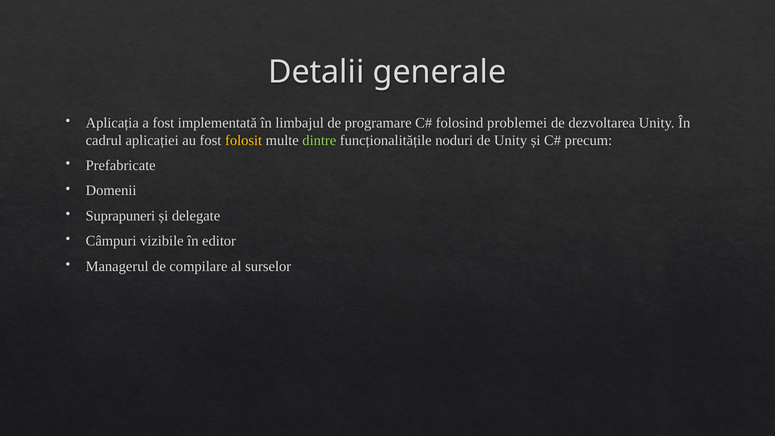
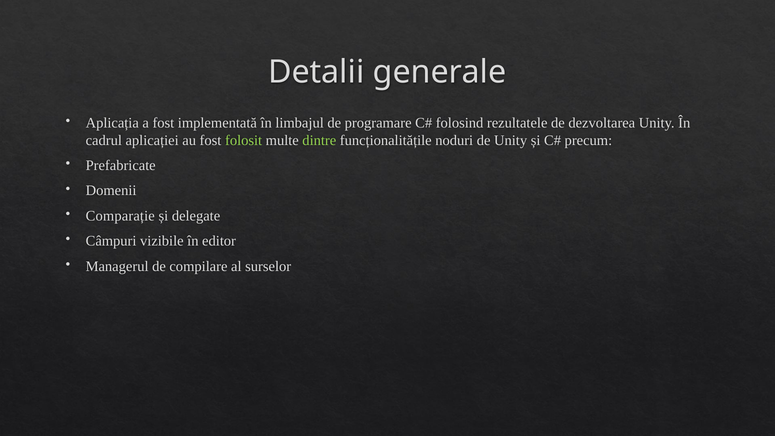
problemei: problemei -> rezultatele (517, 123)
folosit colour: yellow -> light green (244, 140)
Suprapuneri: Suprapuneri -> Comparație (120, 216)
